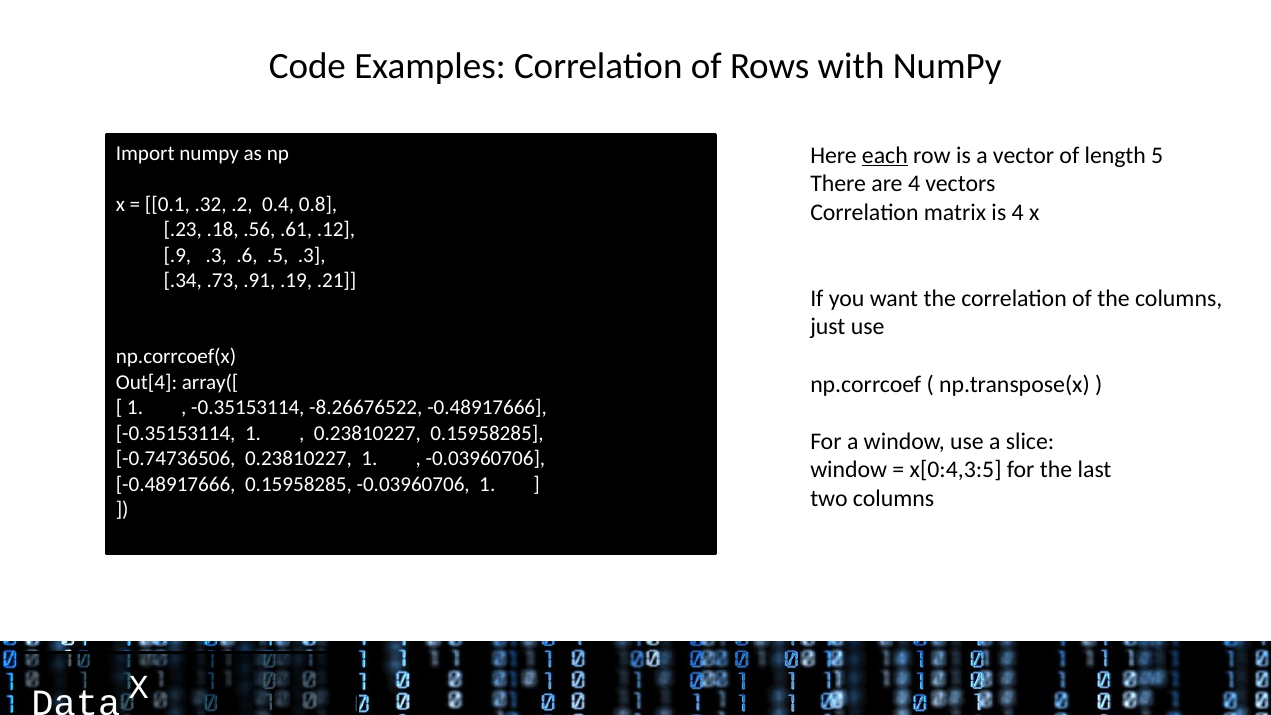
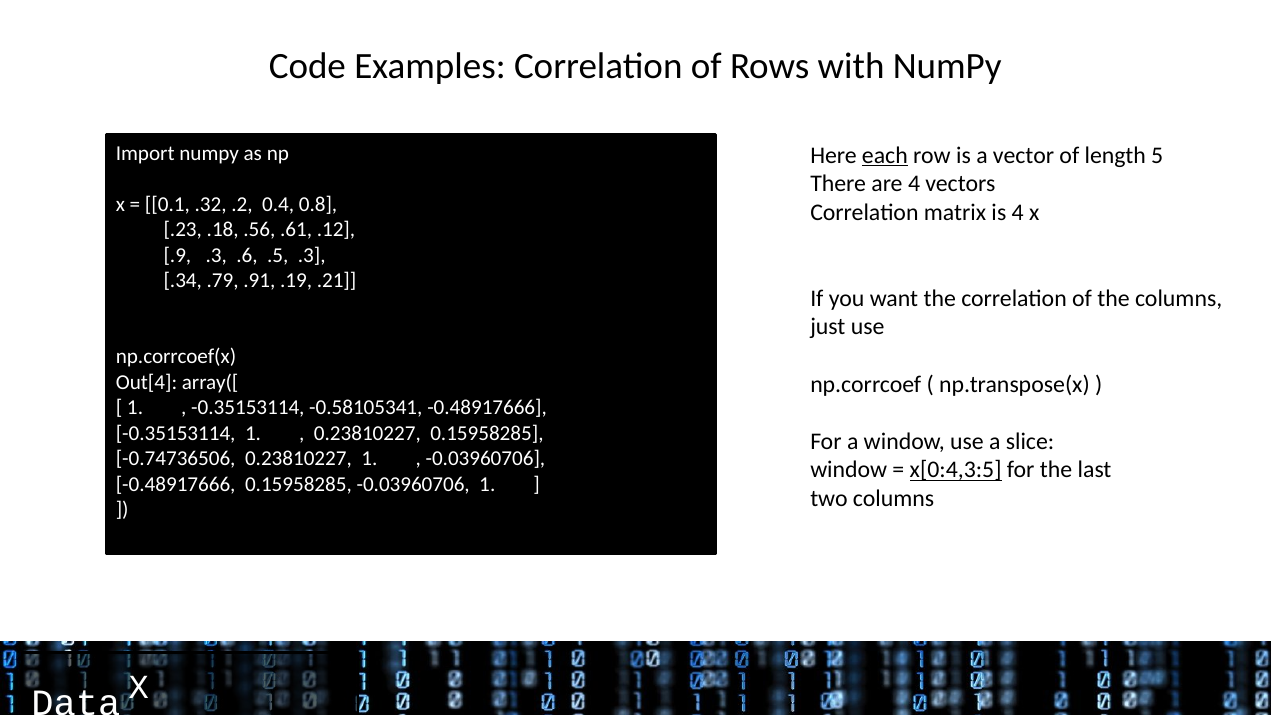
.73: .73 -> .79 (223, 281)
-8.26676522: -8.26676522 -> -0.58105341 (366, 408)
x[0:4,3:5 underline: none -> present (956, 470)
